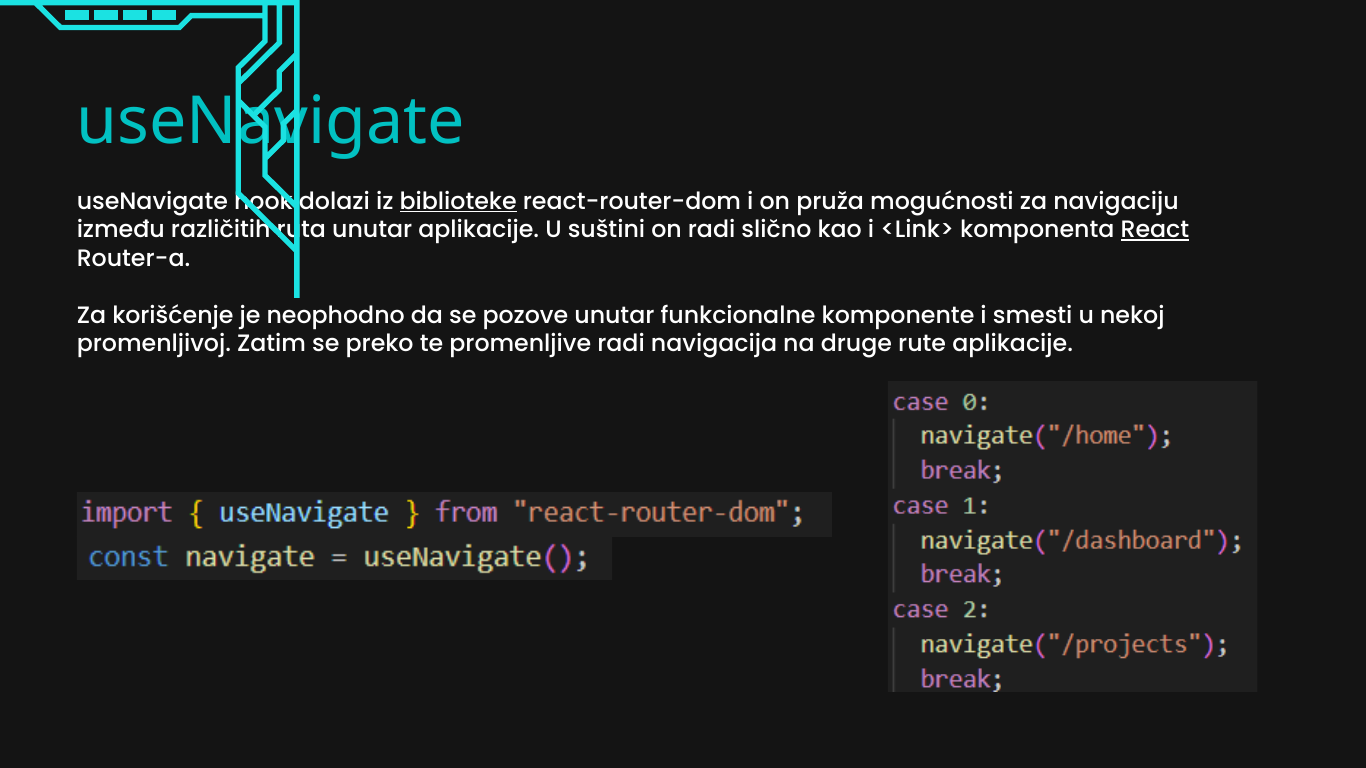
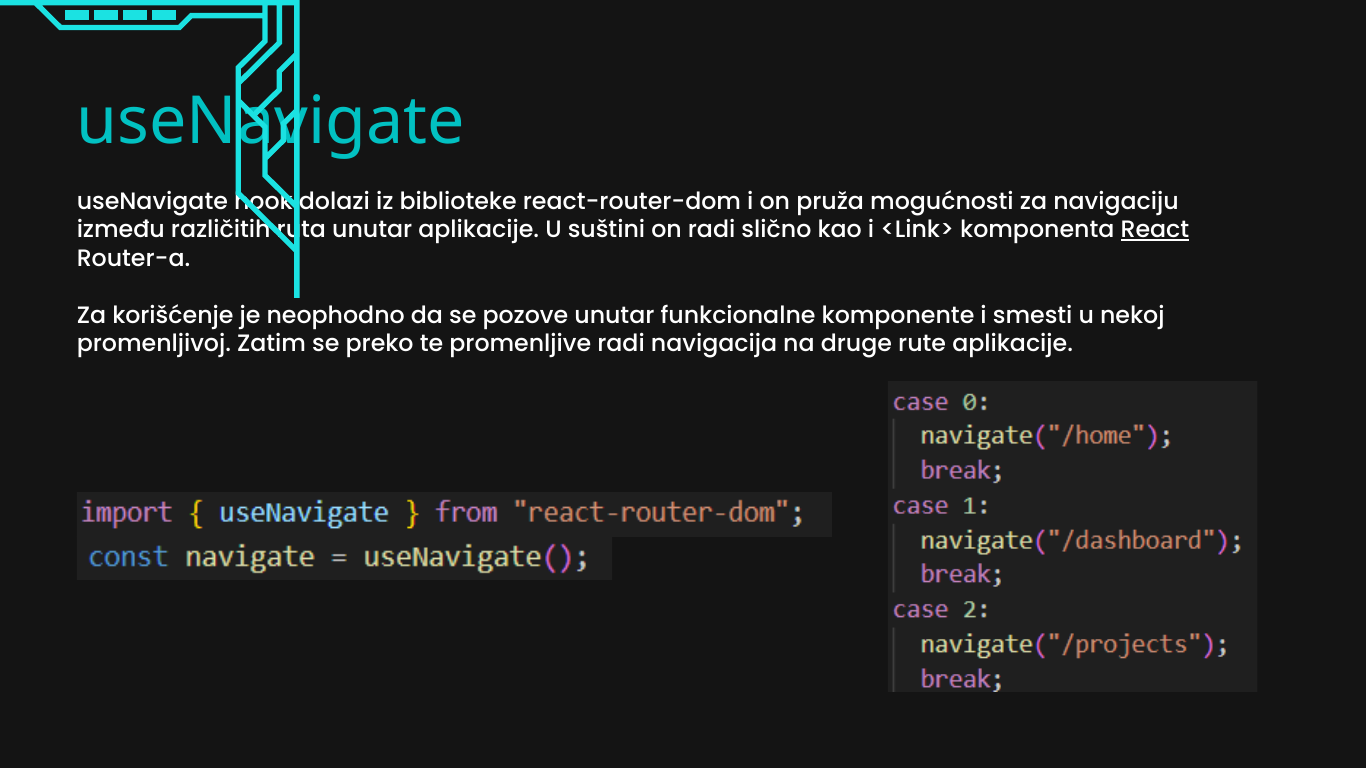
biblioteke underline: present -> none (458, 202)
